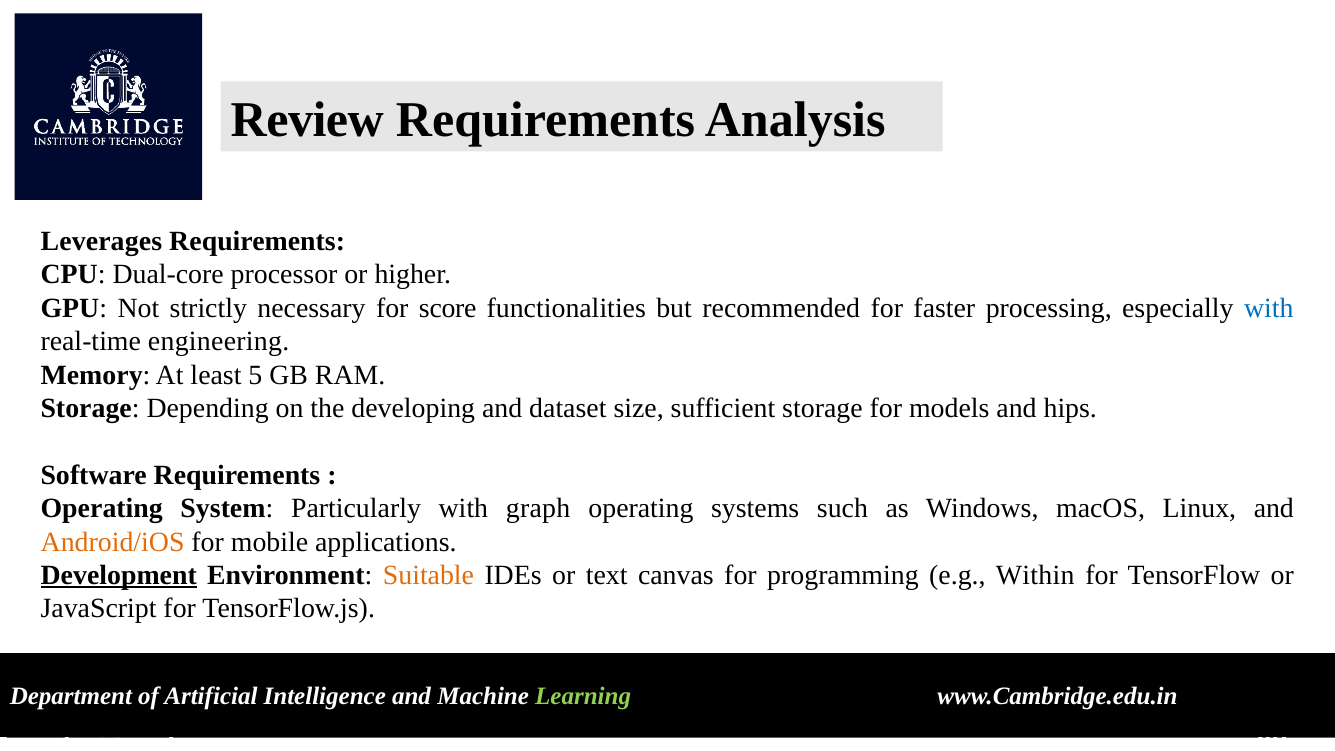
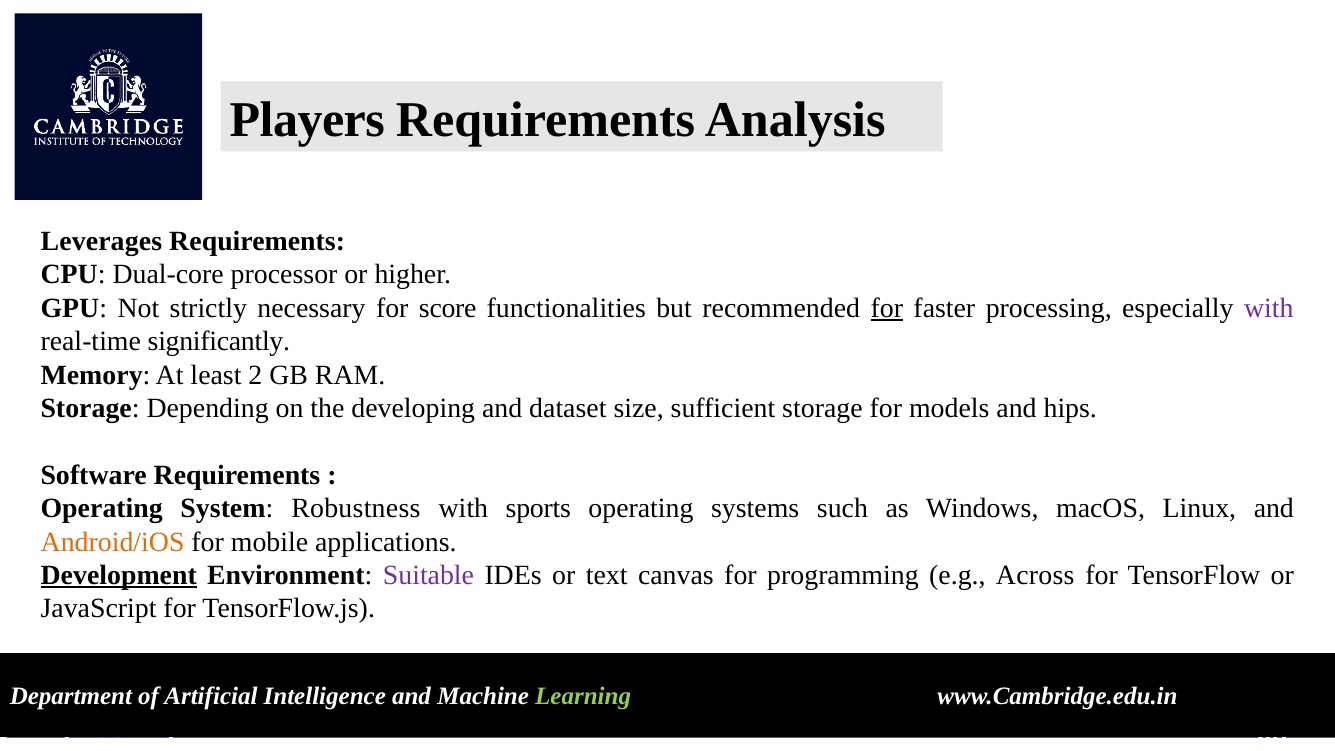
Review: Review -> Players (307, 120)
for underline: none -> present (887, 308)
with colour: blue -> purple (1269, 308)
real-time engineering: engineering -> significantly (219, 341)
5: 5 -> 2 (255, 375)
Particularly: Particularly -> Robustness (356, 508)
graph: graph -> sports (538, 508)
Suitable colour: orange -> purple (428, 575)
Within: Within -> Across (1035, 575)
